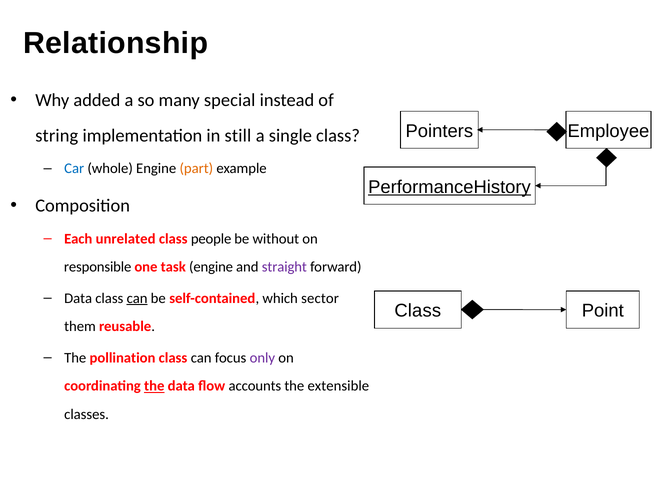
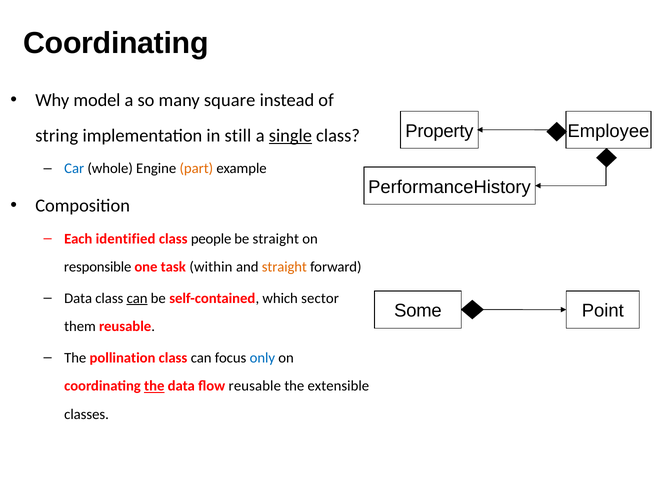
Relationship: Relationship -> Coordinating (116, 43)
added: added -> model (97, 100)
special: special -> square (230, 100)
Pointers: Pointers -> Property (439, 131)
single underline: none -> present (290, 135)
PerformanceHistory underline: present -> none (450, 187)
unrelated: unrelated -> identified (126, 239)
be without: without -> straight (276, 239)
task engine: engine -> within (211, 267)
straight colour: purple -> orange (284, 267)
Class: Class -> Some (418, 311)
only colour: purple -> blue (262, 357)
flow accounts: accounts -> reusable (255, 386)
